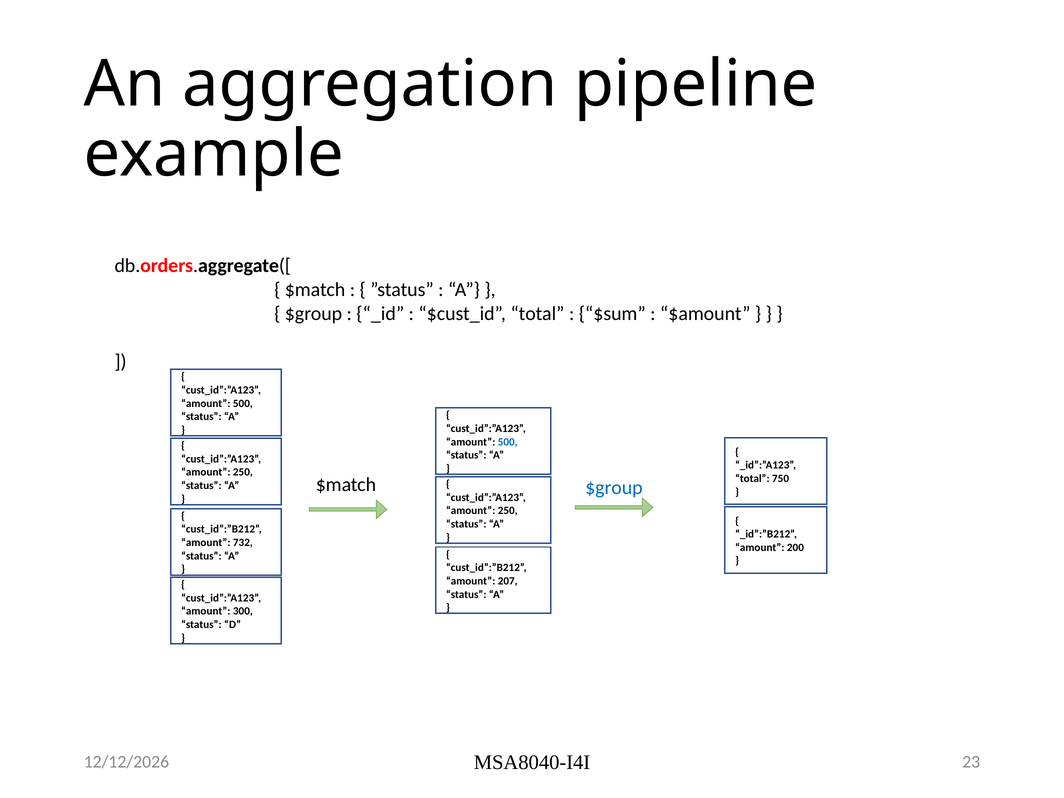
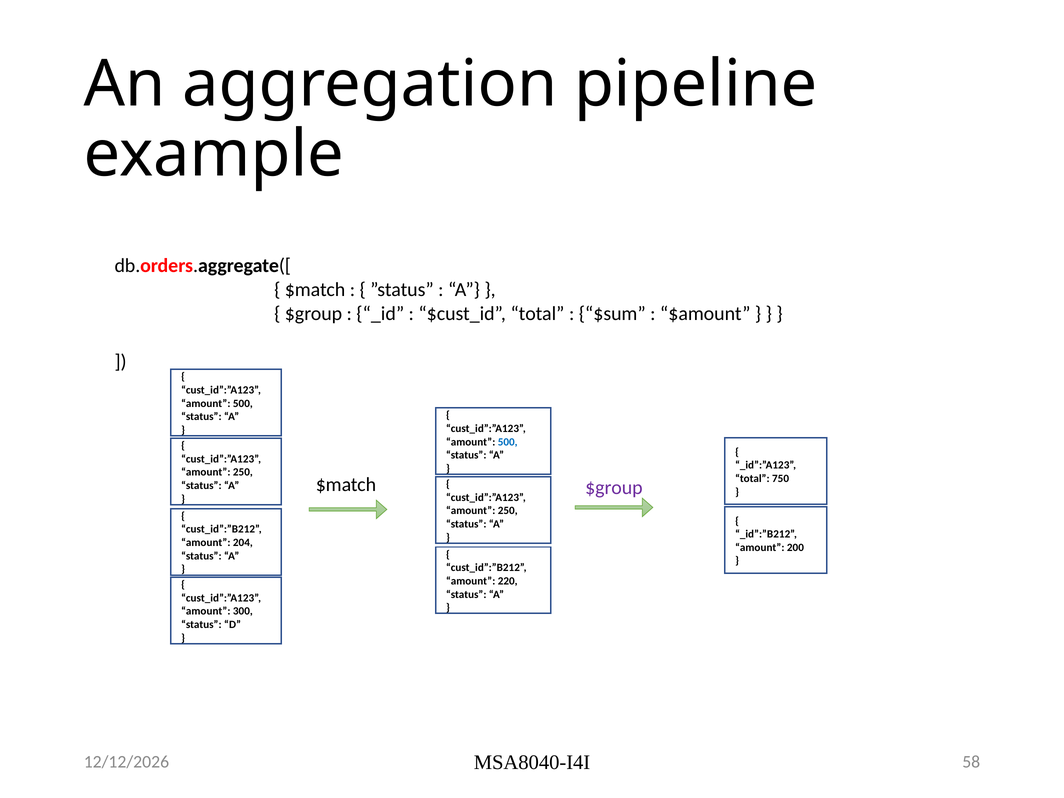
$group colour: blue -> purple (614, 488)
732: 732 -> 204 (243, 543)
207: 207 -> 220 (508, 581)
23: 23 -> 58 (971, 762)
